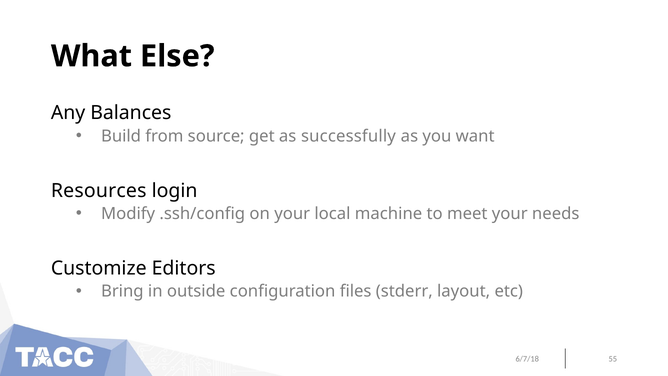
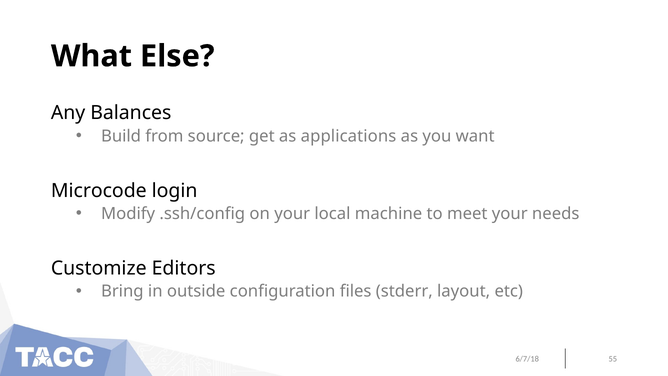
successfully: successfully -> applications (348, 136)
Resources: Resources -> Microcode (99, 190)
